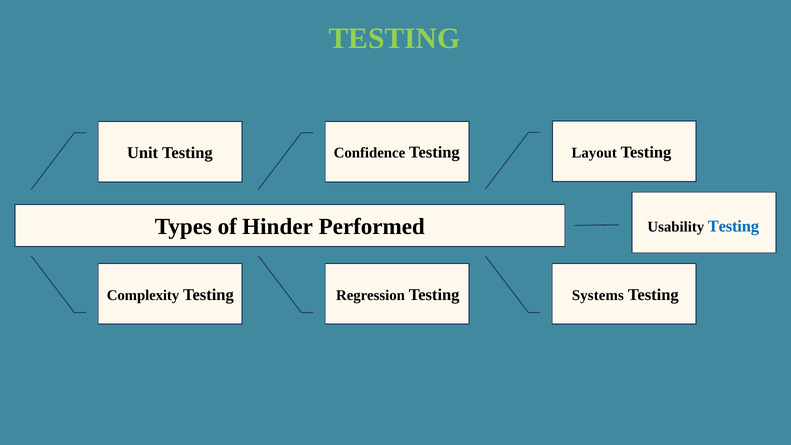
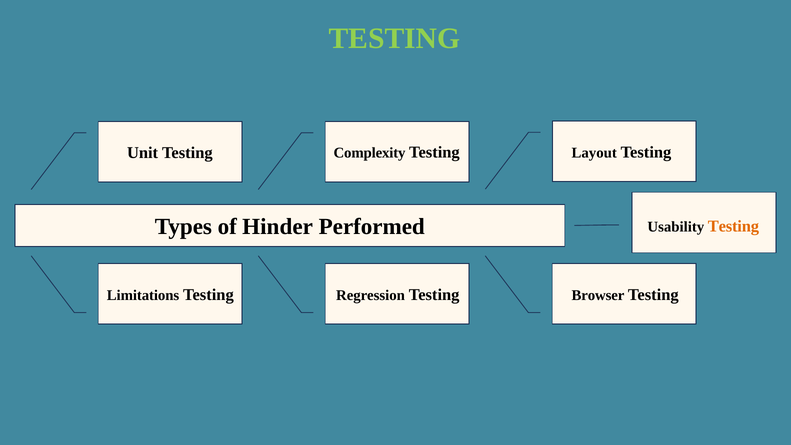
Confidence: Confidence -> Complexity (370, 153)
Testing colour: blue -> orange (733, 226)
Complexity: Complexity -> Limitations (143, 295)
Systems: Systems -> Browser (598, 295)
